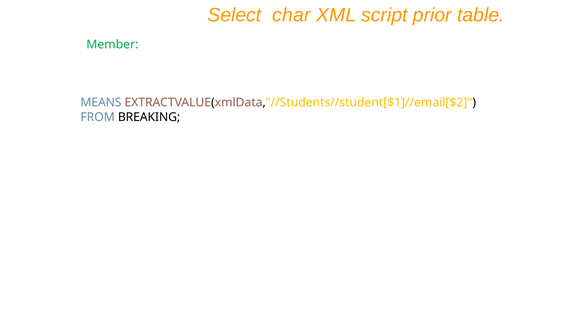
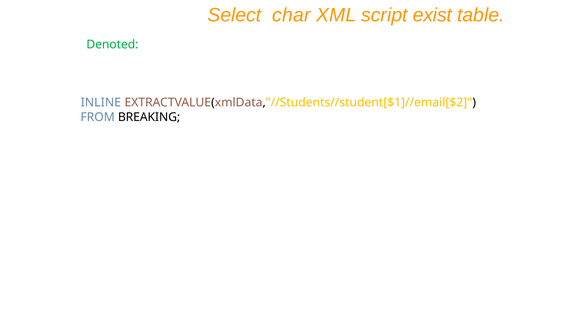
prior: prior -> exist (432, 15)
Member: Member -> Denoted (112, 45)
MEANS: MEANS -> INLINE (101, 103)
